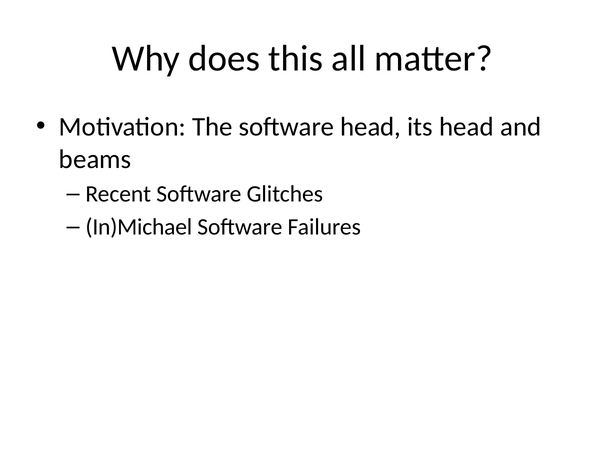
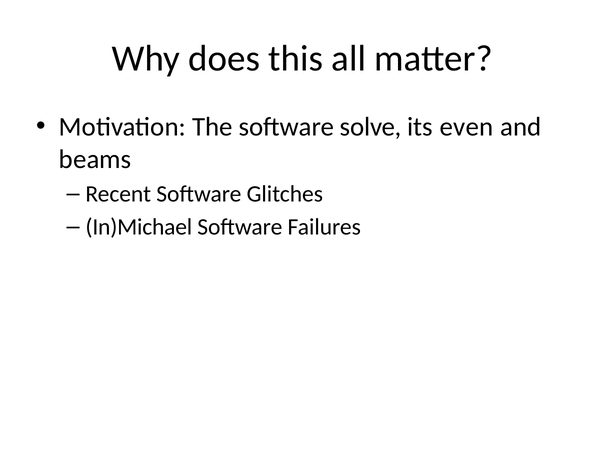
software head: head -> solve (371, 127)
its head: head -> even (466, 127)
